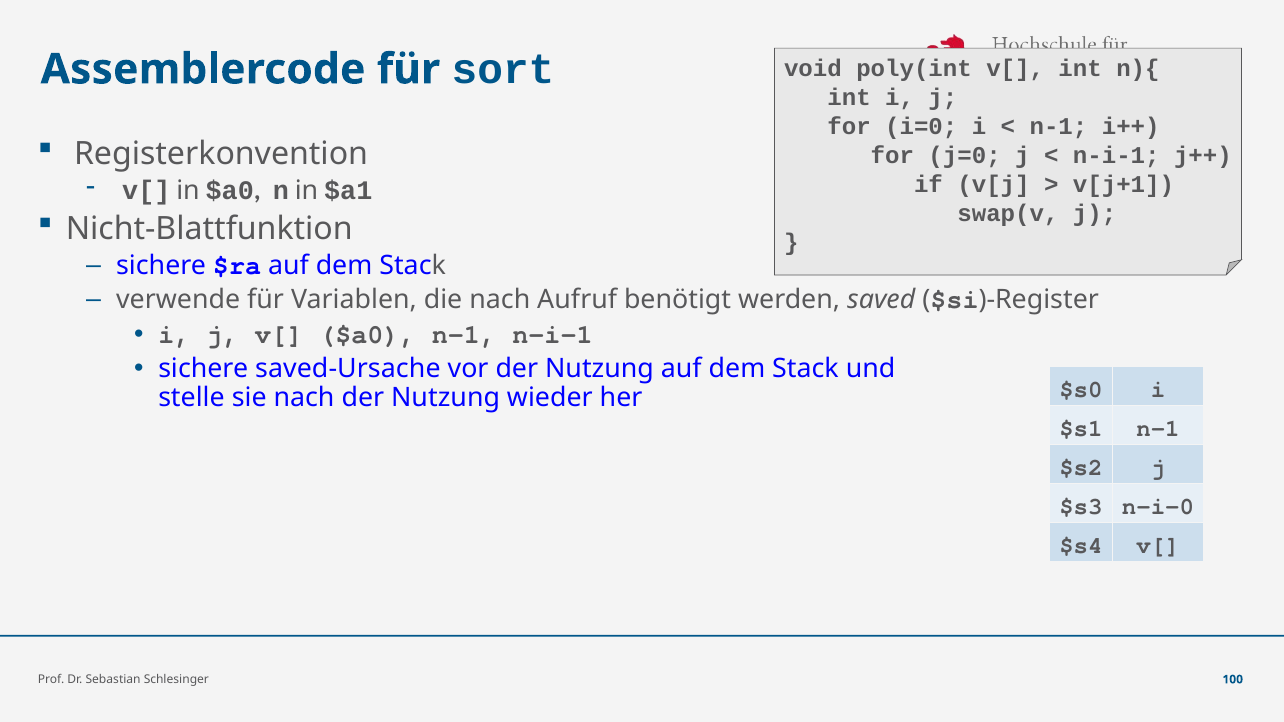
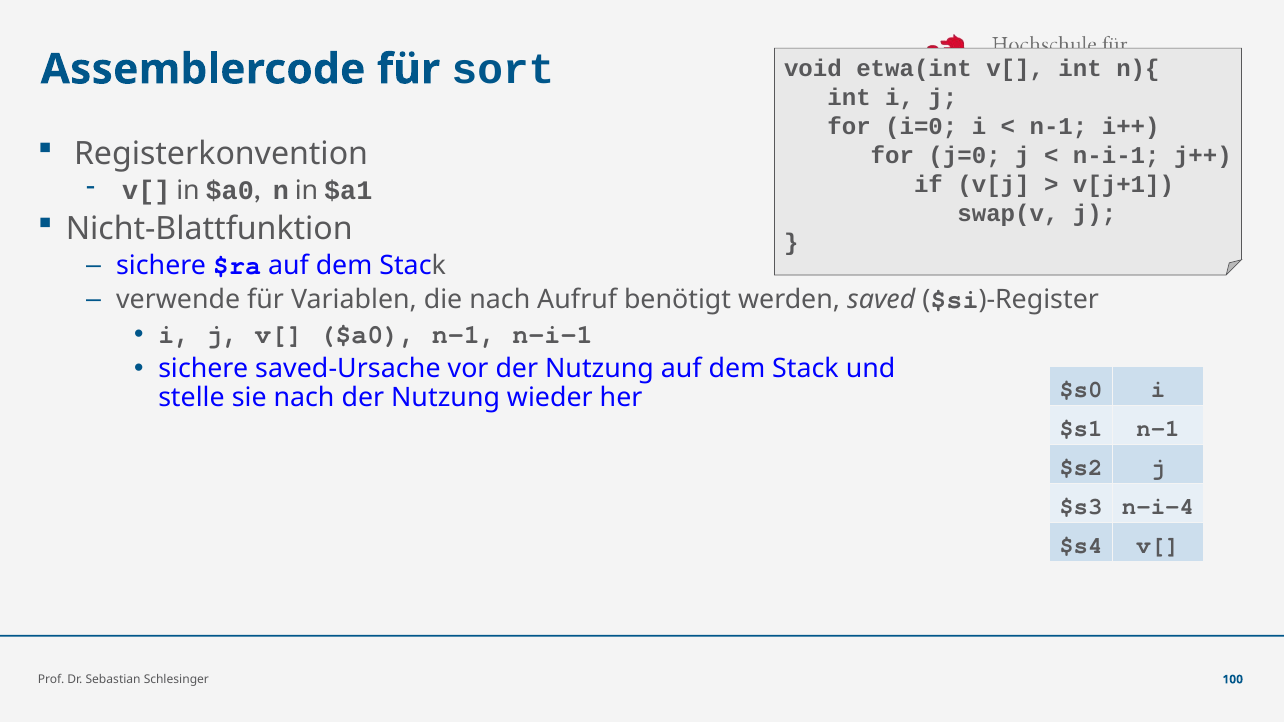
poly(int: poly(int -> etwa(int (914, 69)
n-i-0: n-i-0 -> n-i-4 (1158, 506)
